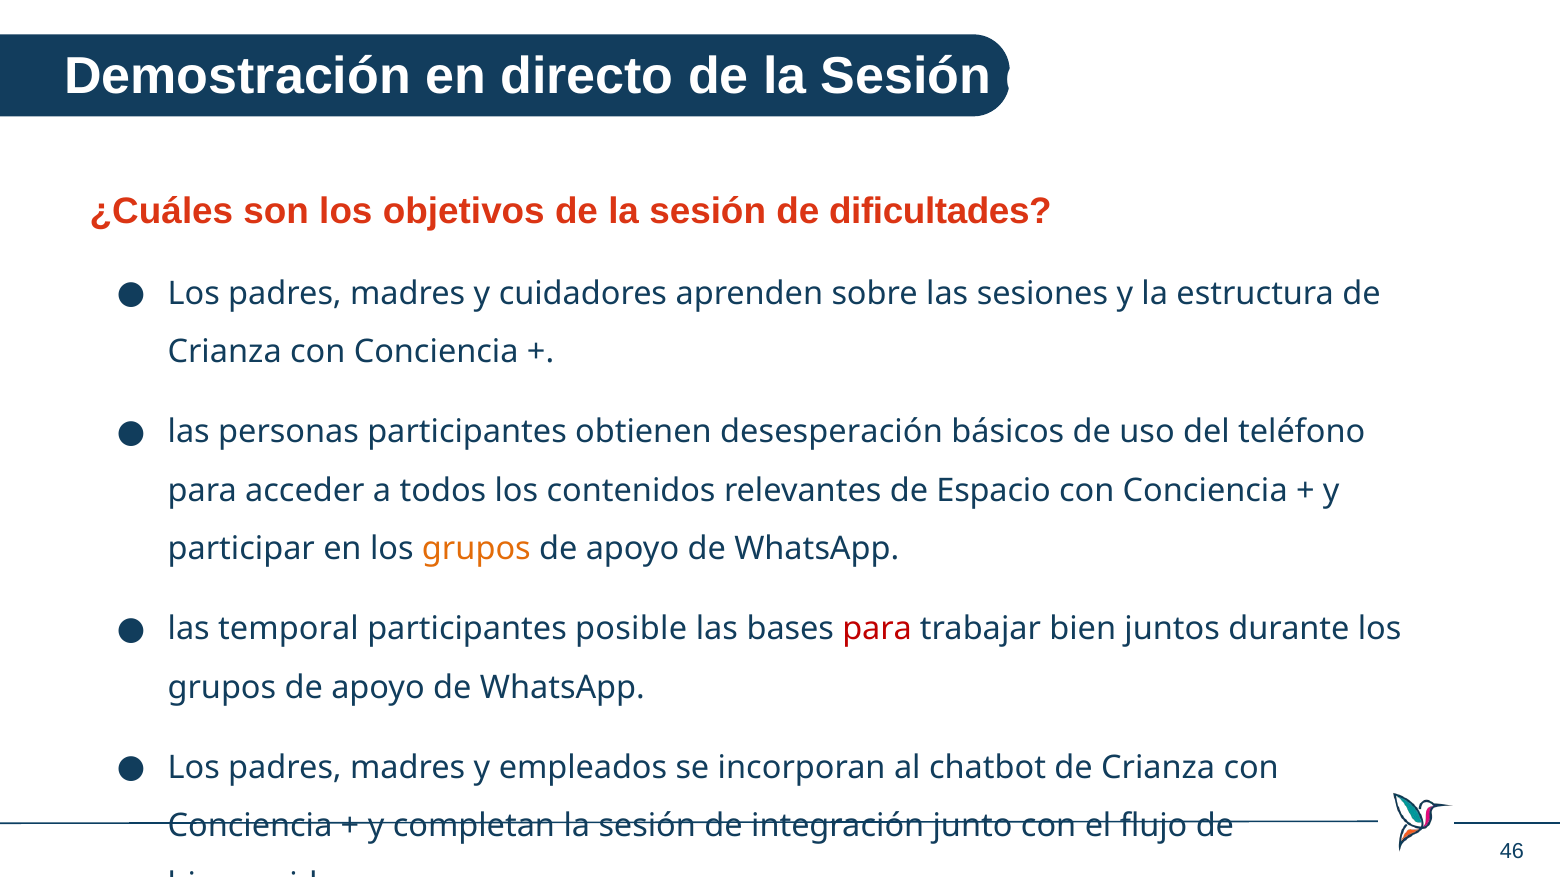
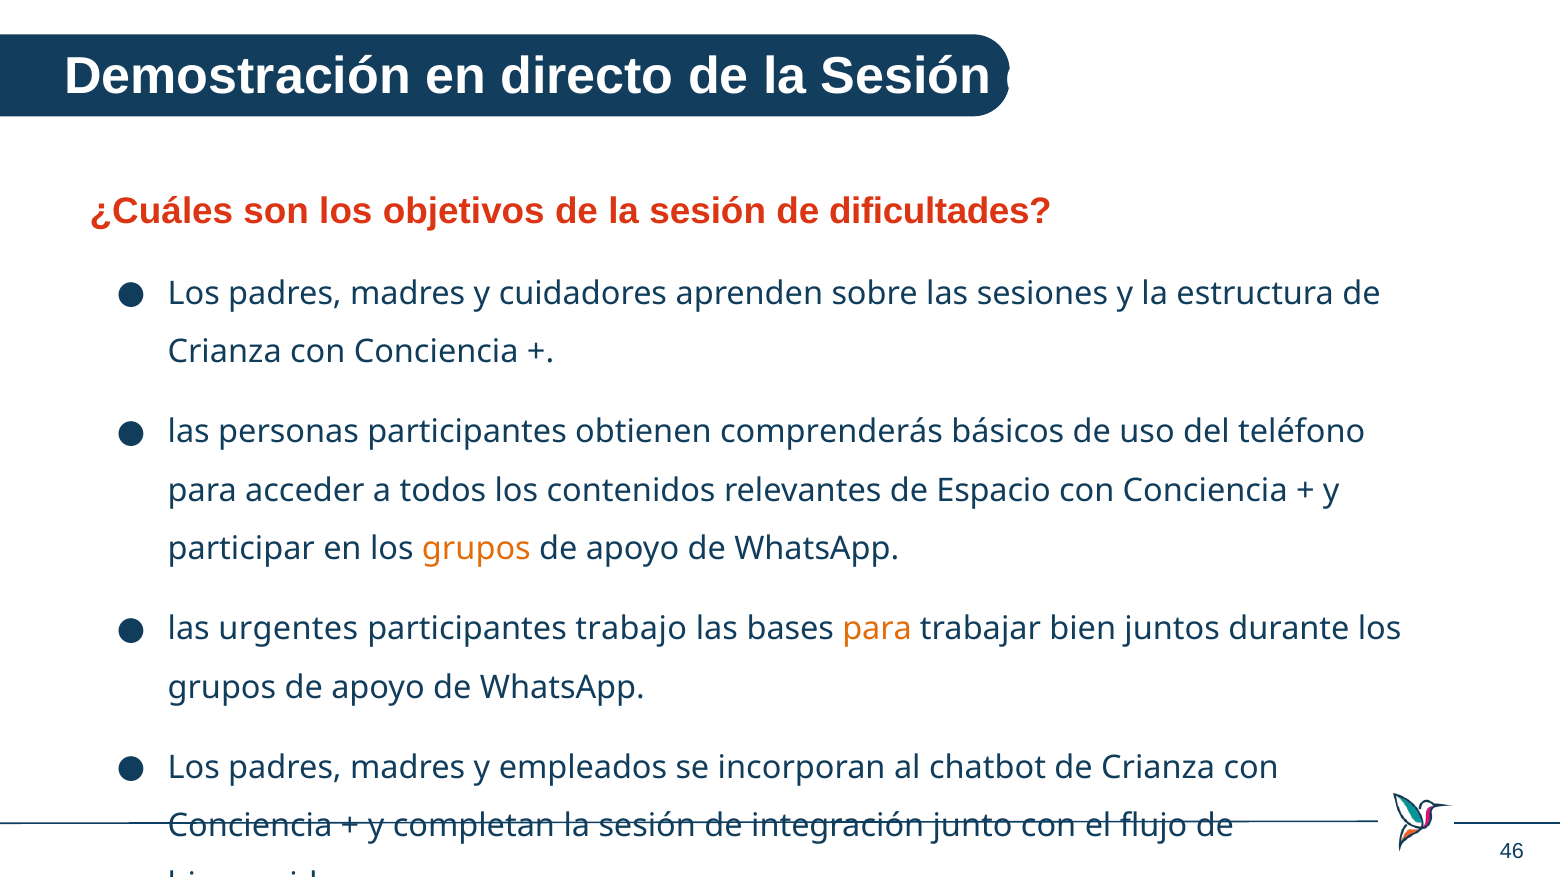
desesperación: desesperación -> comprenderás (832, 432)
temporal: temporal -> urgentes (288, 629)
posible: posible -> trabajo (631, 629)
para colour: red -> orange (877, 629)
